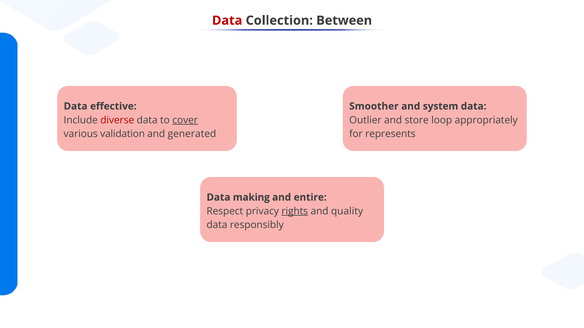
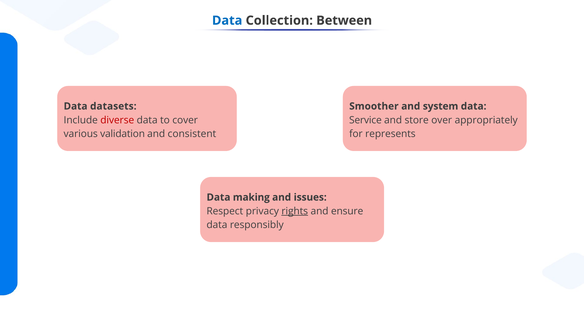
Data colour: red -> blue (227, 21)
effective: effective -> datasets (113, 106)
cover underline: present -> none (185, 120)
Outlier: Outlier -> Service (365, 120)
loop: loop -> over (442, 120)
generated: generated -> consistent (192, 134)
entire: entire -> issues (310, 198)
quality: quality -> ensure (347, 211)
